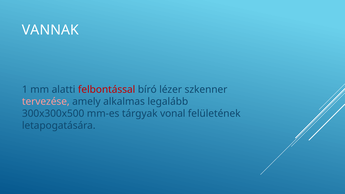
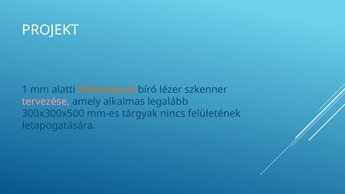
VANNAK: VANNAK -> PROJEKT (50, 30)
felbontással colour: red -> orange (107, 90)
vonal: vonal -> nincs (173, 114)
